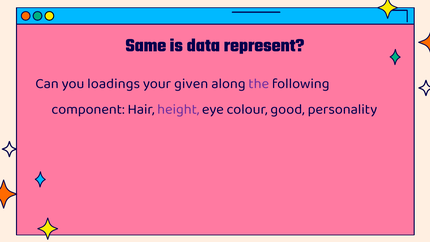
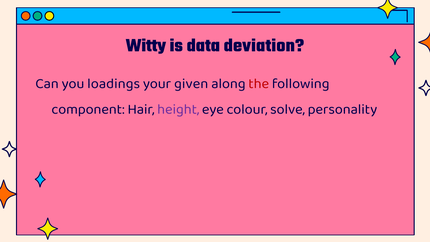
Same: Same -> Witty (146, 45)
represent: represent -> deviation (264, 45)
the colour: purple -> red (259, 83)
good: good -> solve (287, 109)
